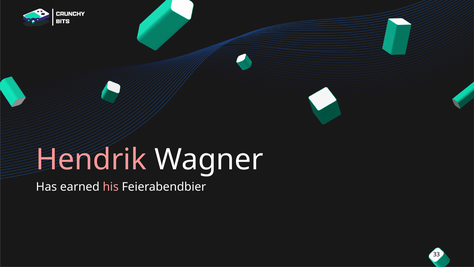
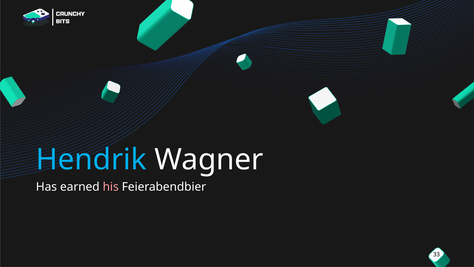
Hendrik colour: pink -> light blue (91, 159)
